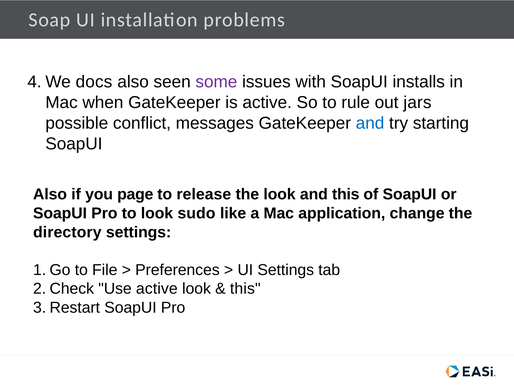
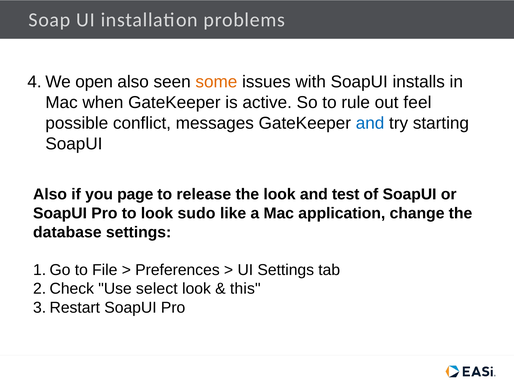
docs: docs -> open (94, 82)
some colour: purple -> orange (216, 82)
jars: jars -> feel (417, 102)
and this: this -> test (346, 194)
directory: directory -> database (67, 232)
Use active: active -> select (157, 288)
